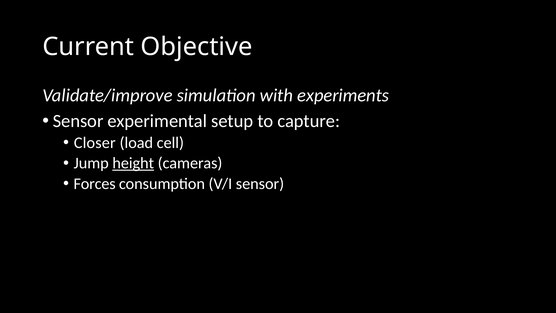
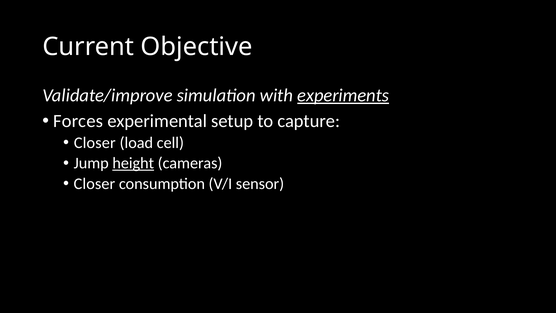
experiments underline: none -> present (343, 95)
Sensor: Sensor -> Forces (78, 121)
Forces: Forces -> Closer (94, 184)
